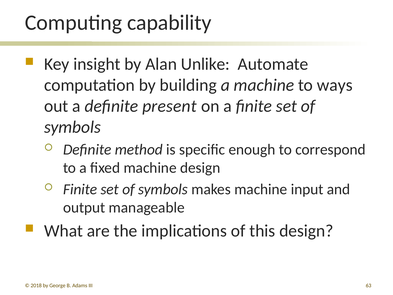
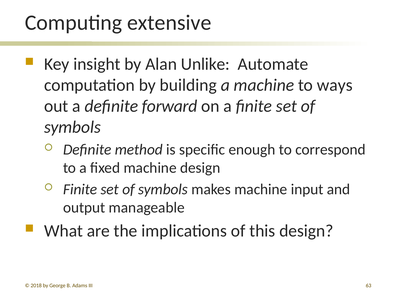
capability: capability -> extensive (169, 23)
present: present -> forward (170, 106)
